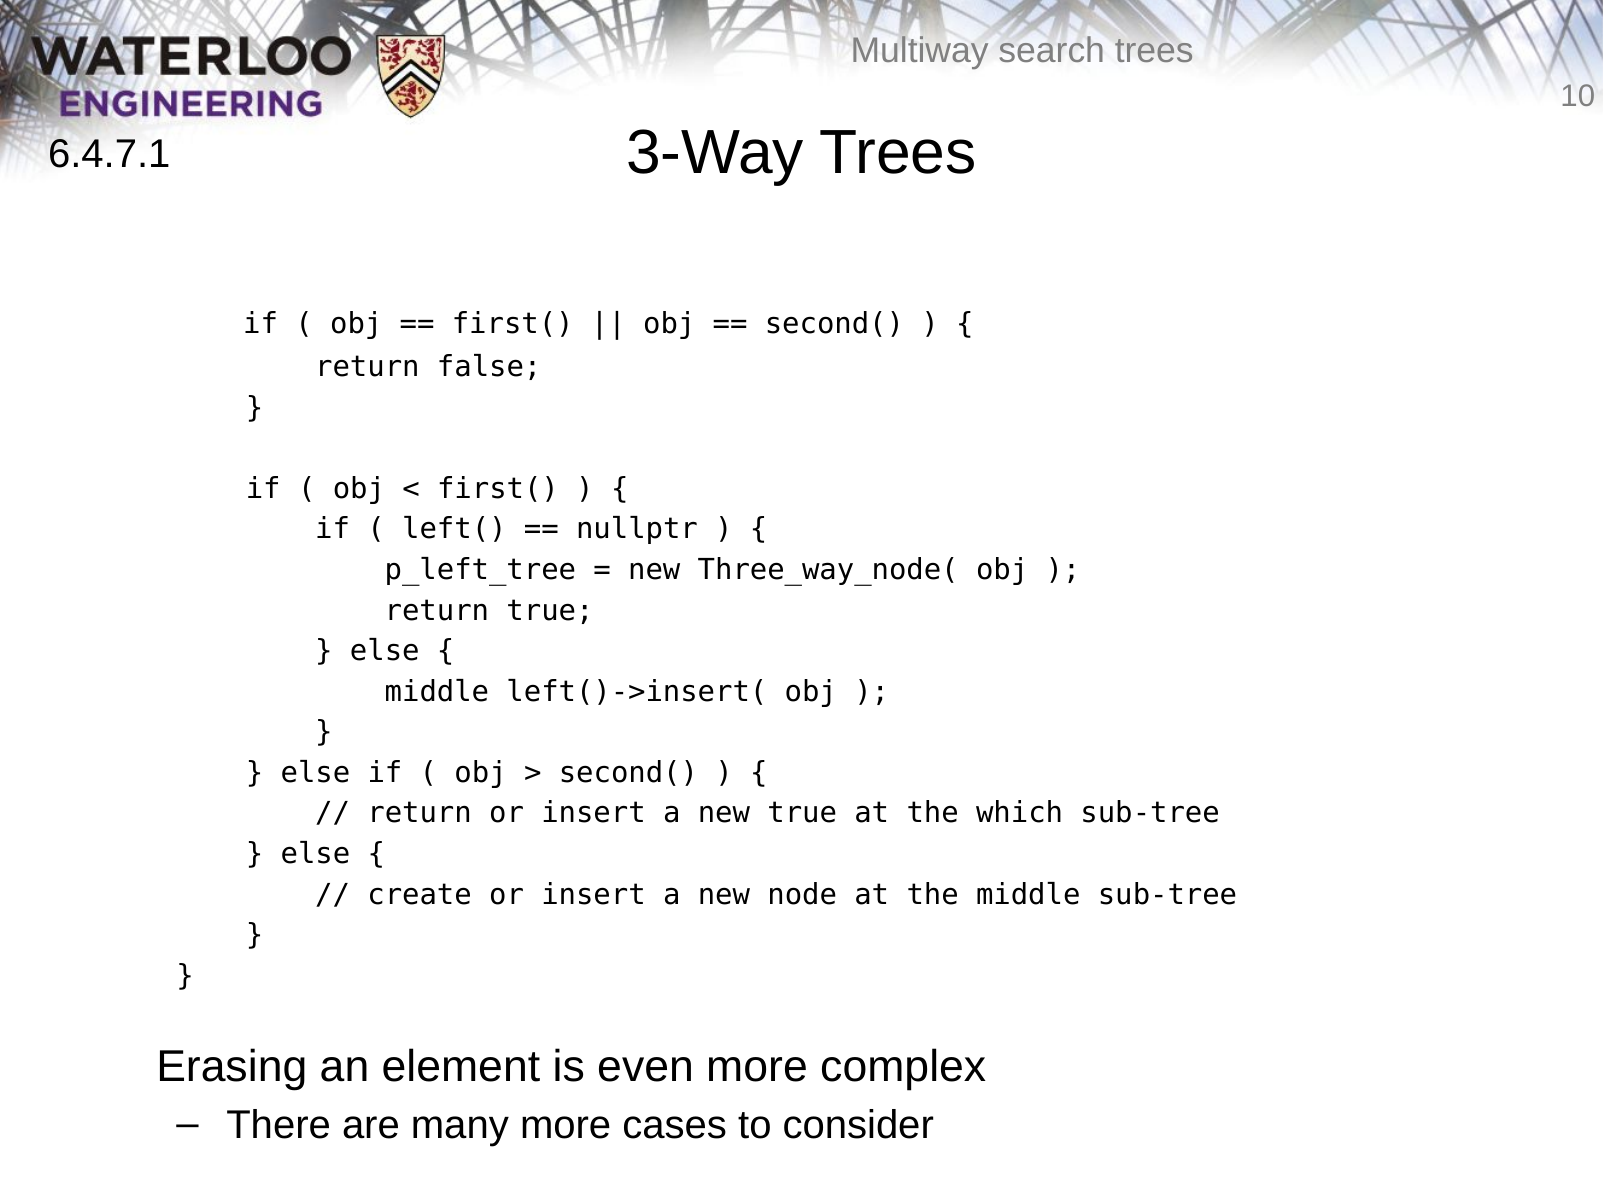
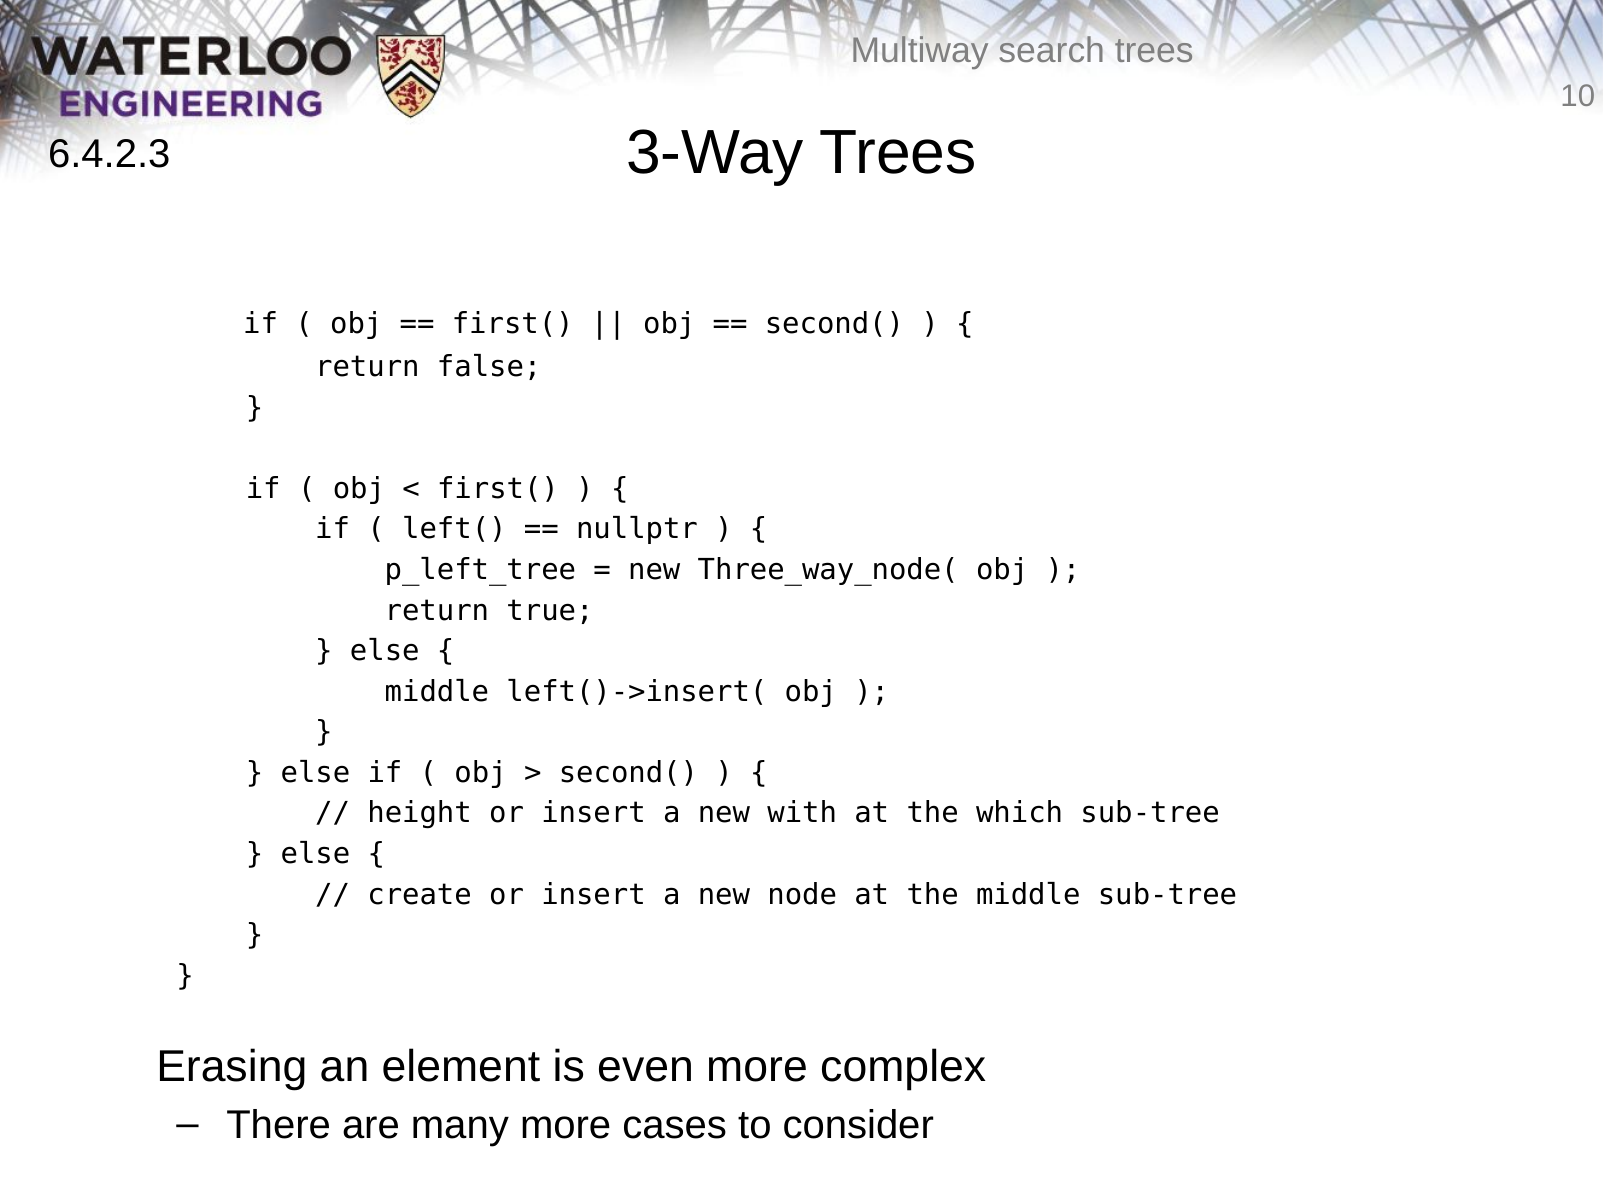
6.4.7.1: 6.4.7.1 -> 6.4.2.3 (109, 154)
return: return -> height (420, 814)
new true: true -> with (802, 814)
